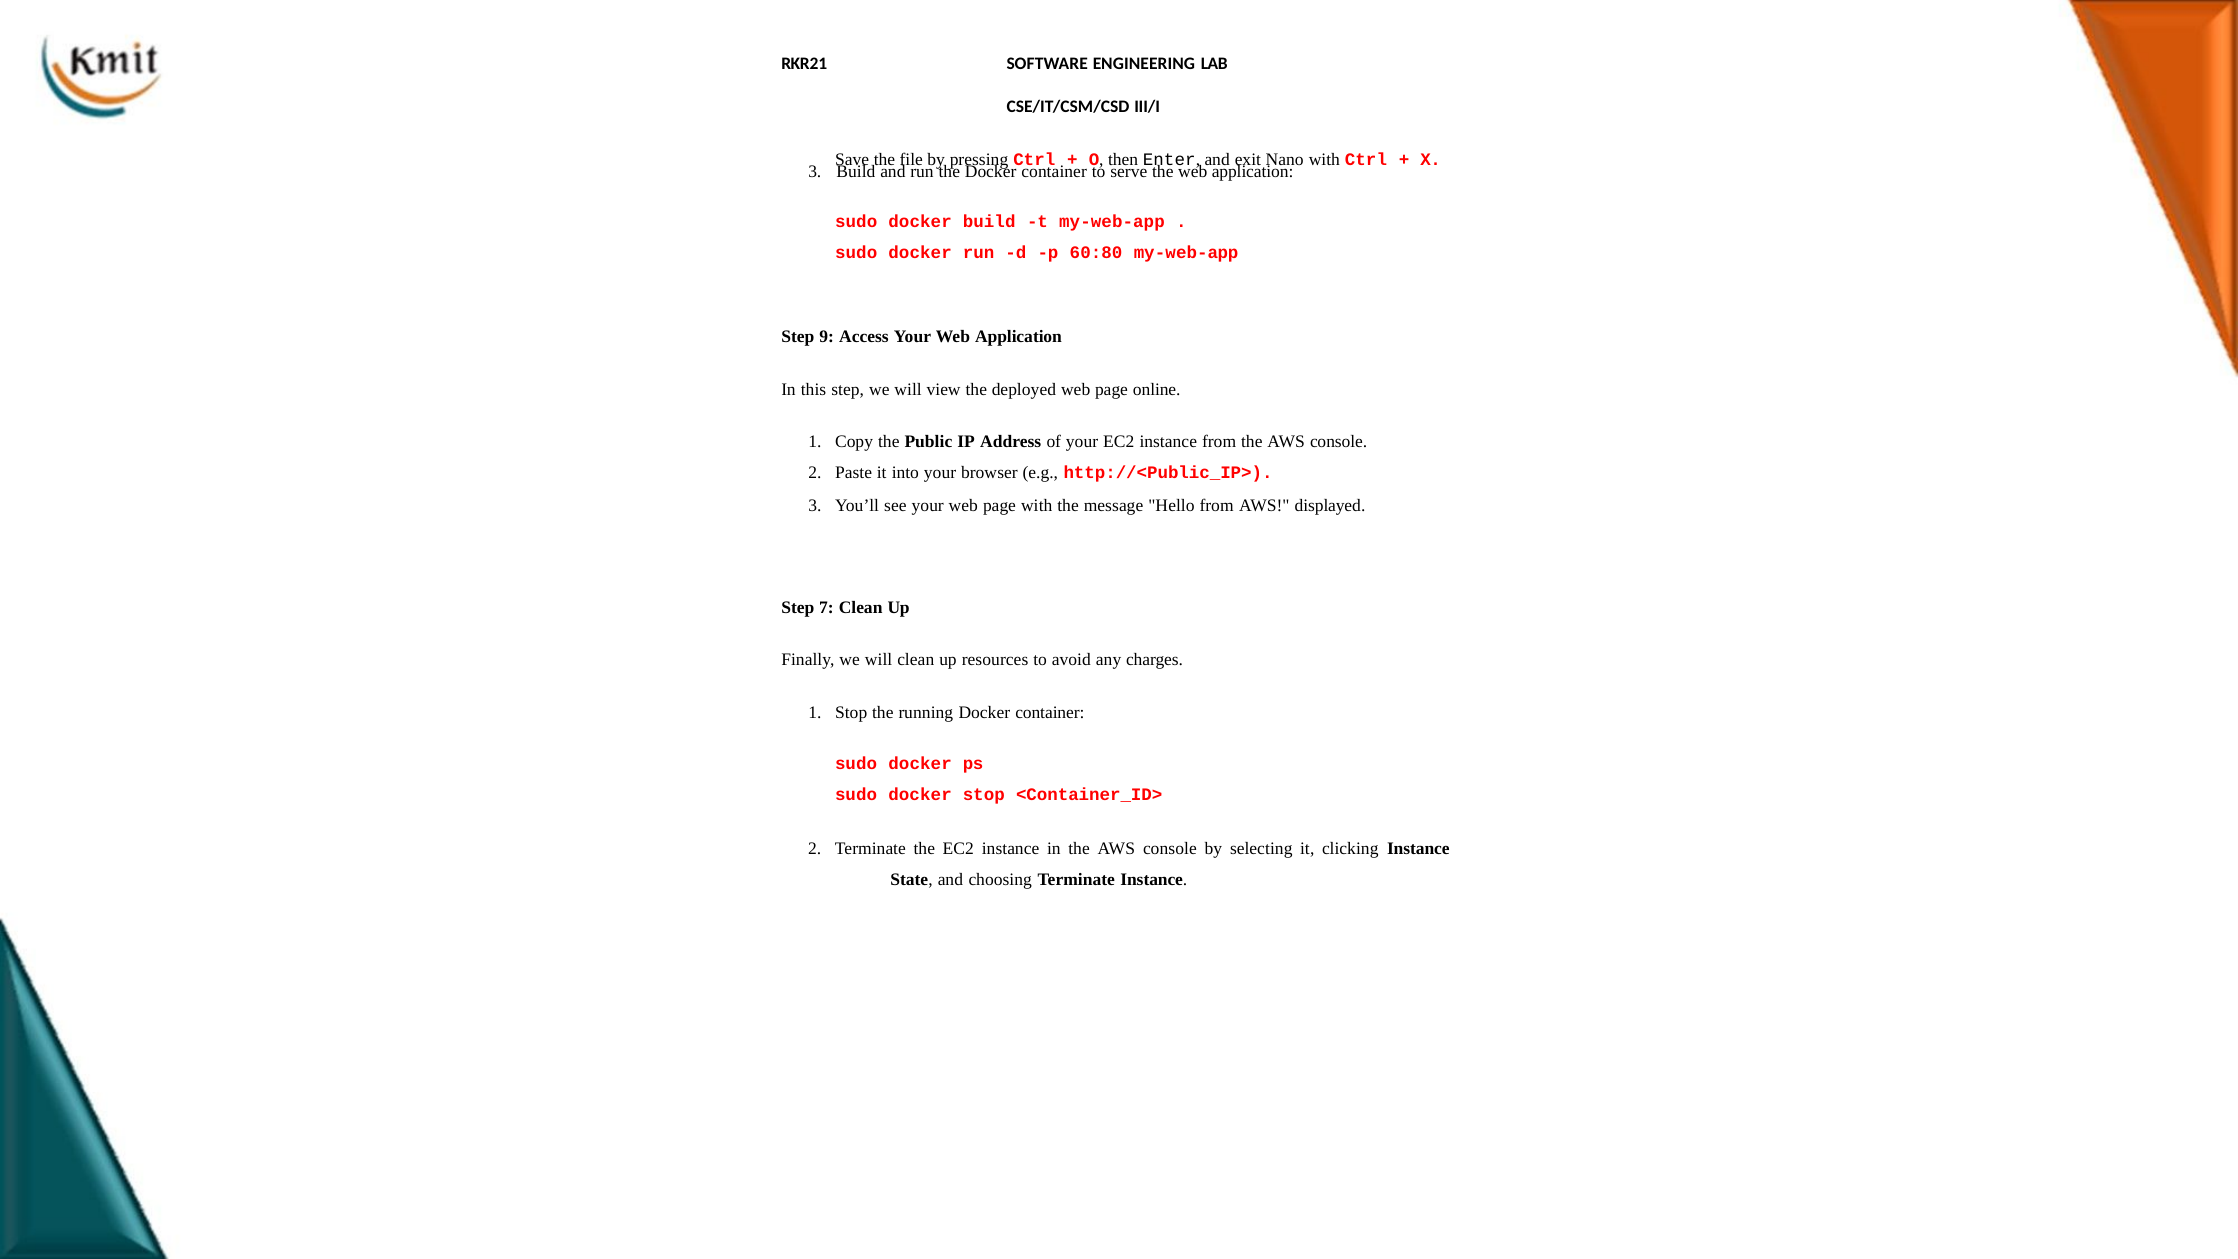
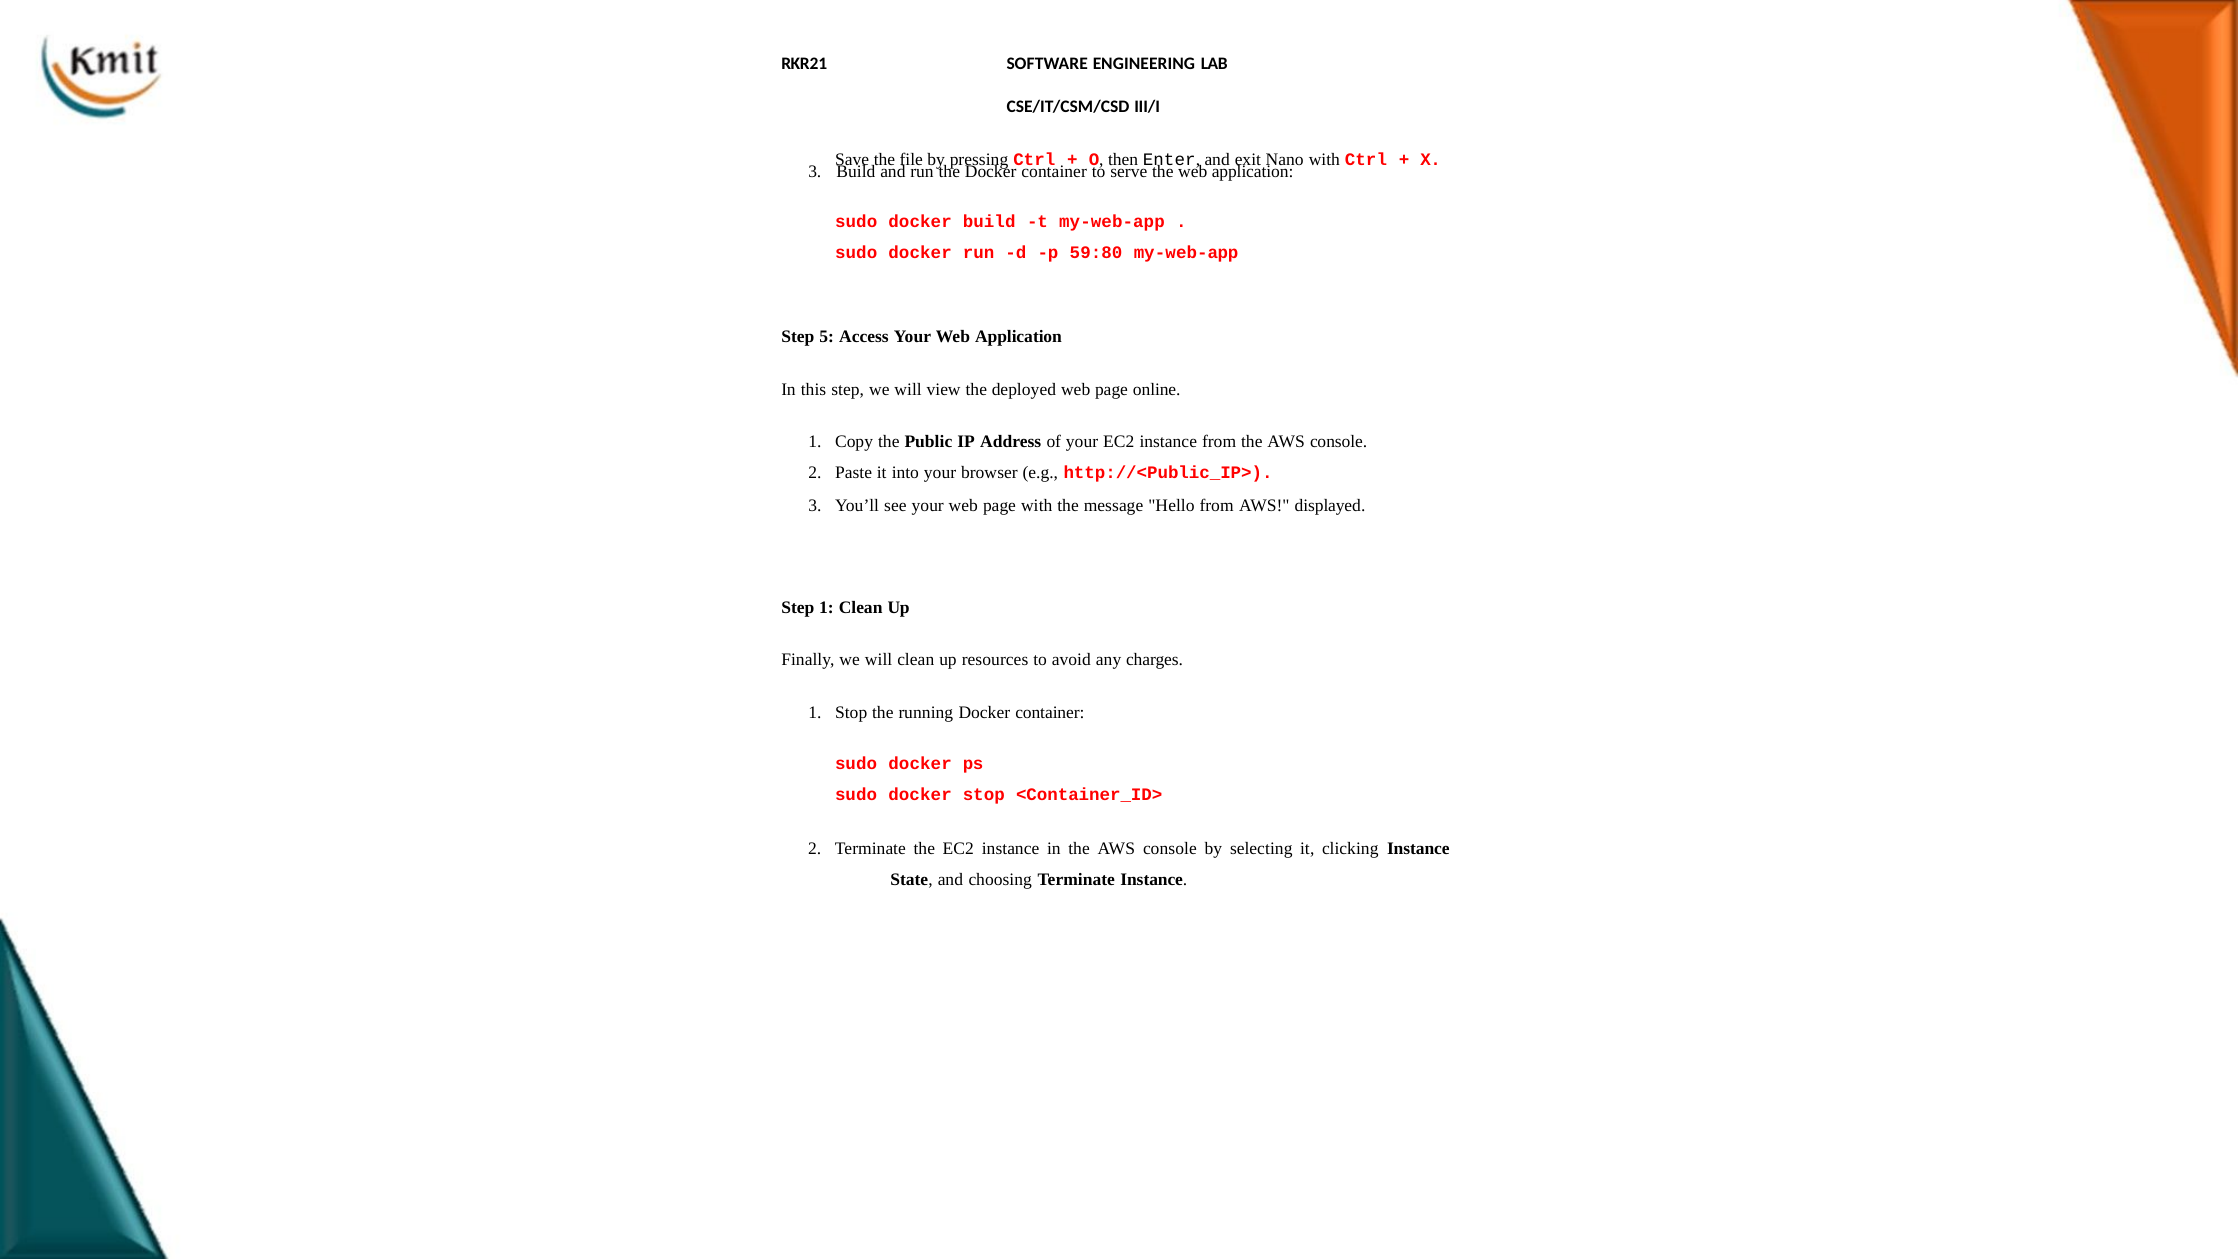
60:80: 60:80 -> 59:80 (1096, 252)
9: 9 -> 5 (827, 336)
Step 7: 7 -> 1 (826, 607)
